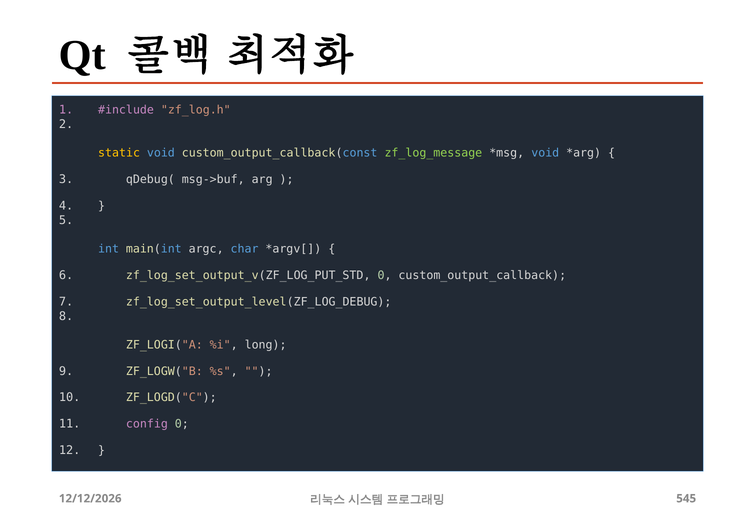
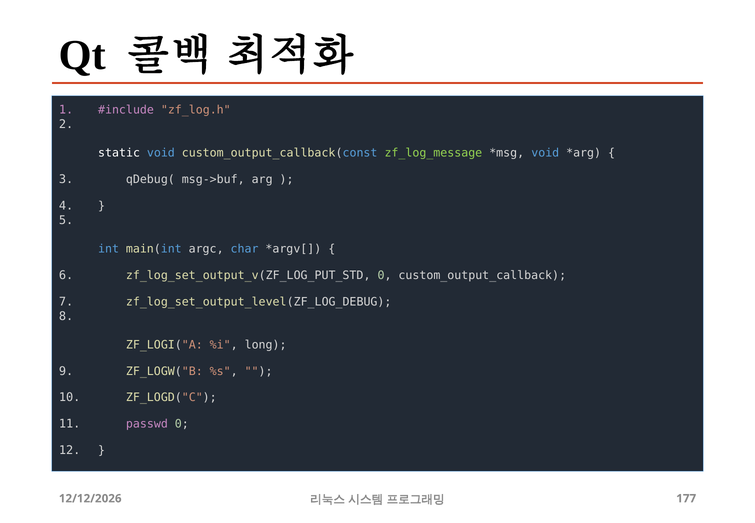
static colour: yellow -> white (119, 153)
config: config -> passwd (147, 424)
545: 545 -> 177 (686, 498)
